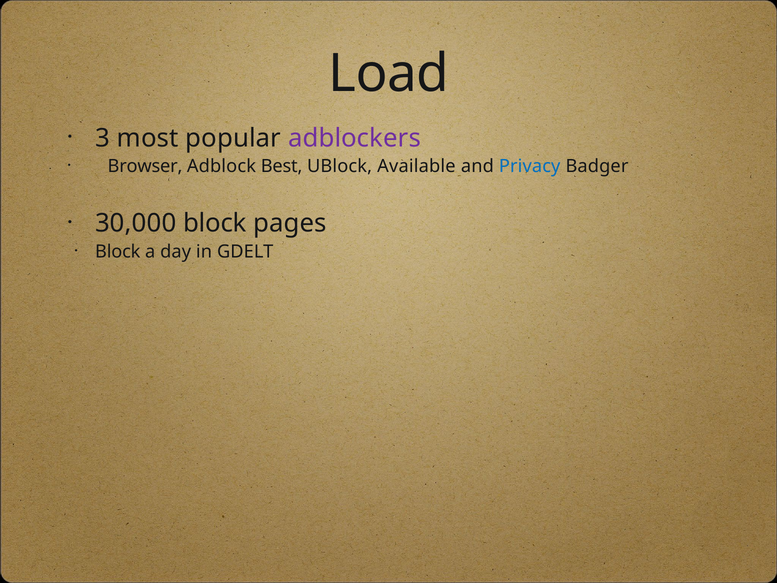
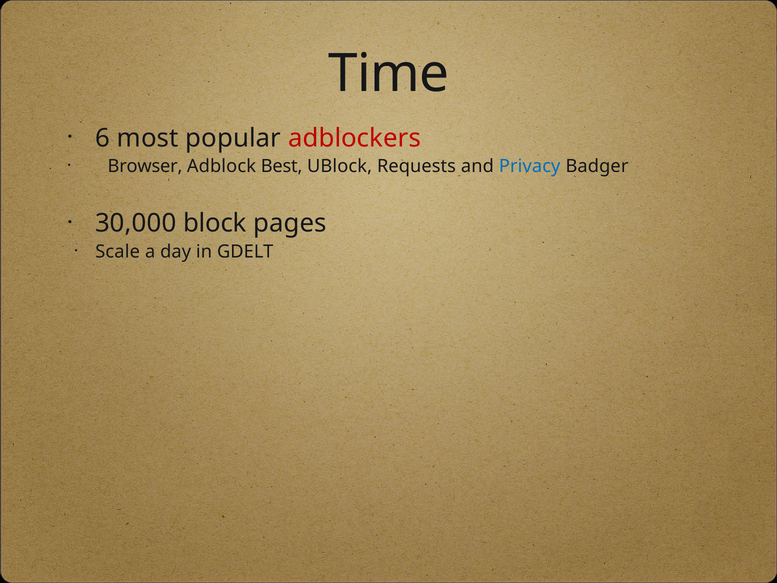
Load: Load -> Time (389, 73)
3: 3 -> 6 (103, 138)
adblockers colour: purple -> red (355, 138)
Available: Available -> Requests (416, 166)
Block: Block -> Scale (118, 251)
